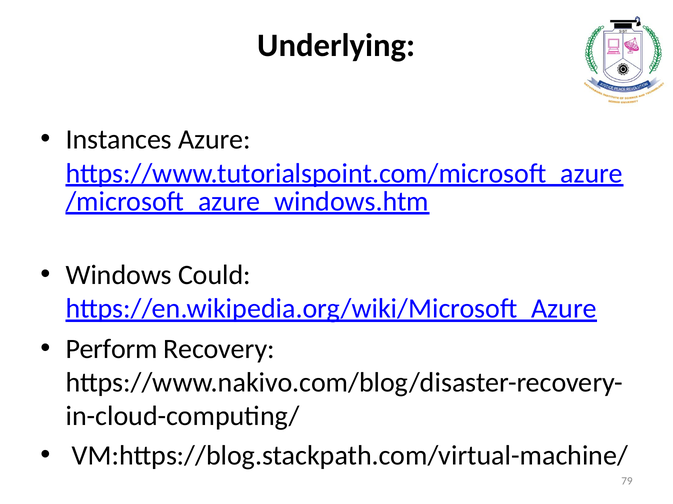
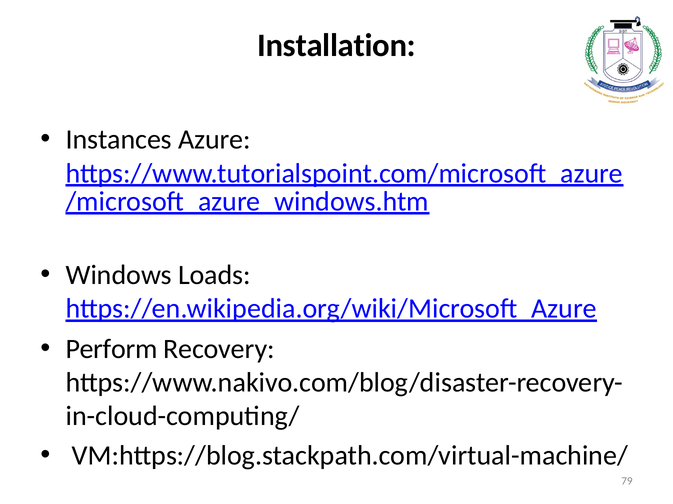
Underlying: Underlying -> Installation (337, 45)
Could: Could -> Loads (214, 275)
